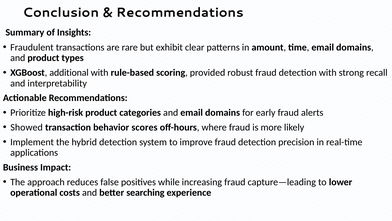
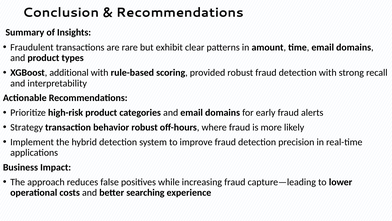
Showed: Showed -> Strategy (27, 127)
behavior scores: scores -> robust (145, 127)
